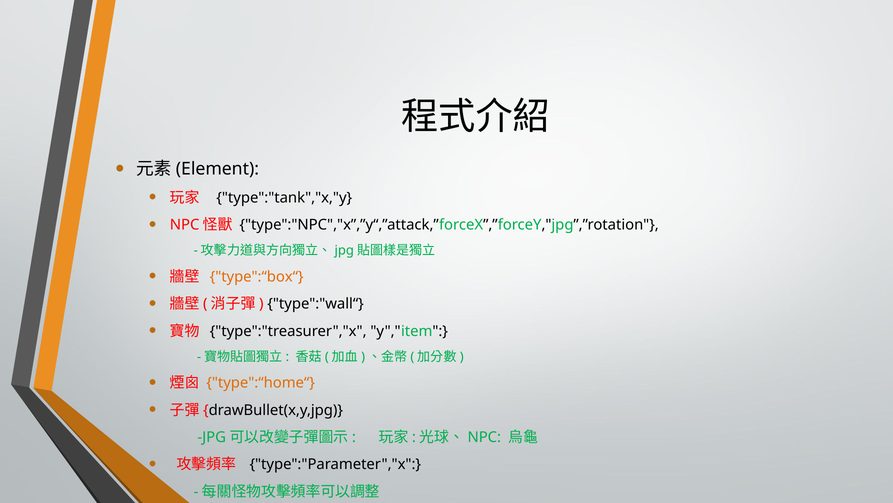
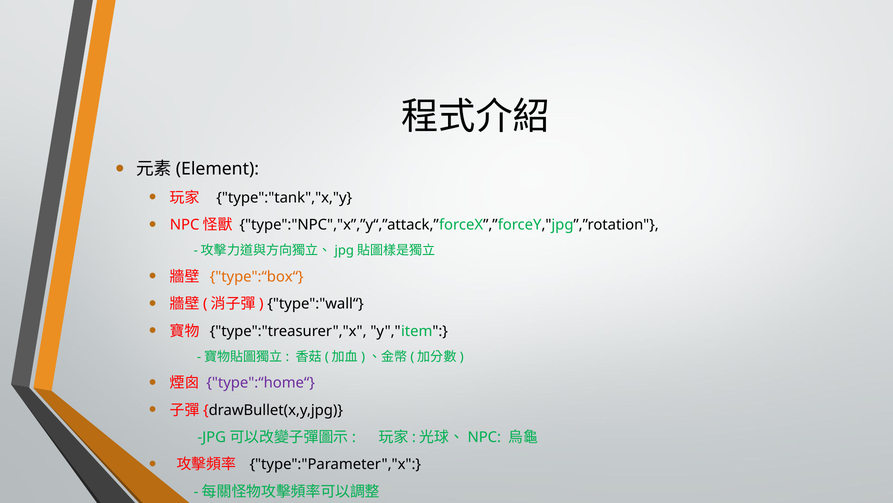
type":“home“ colour: orange -> purple (261, 382)
